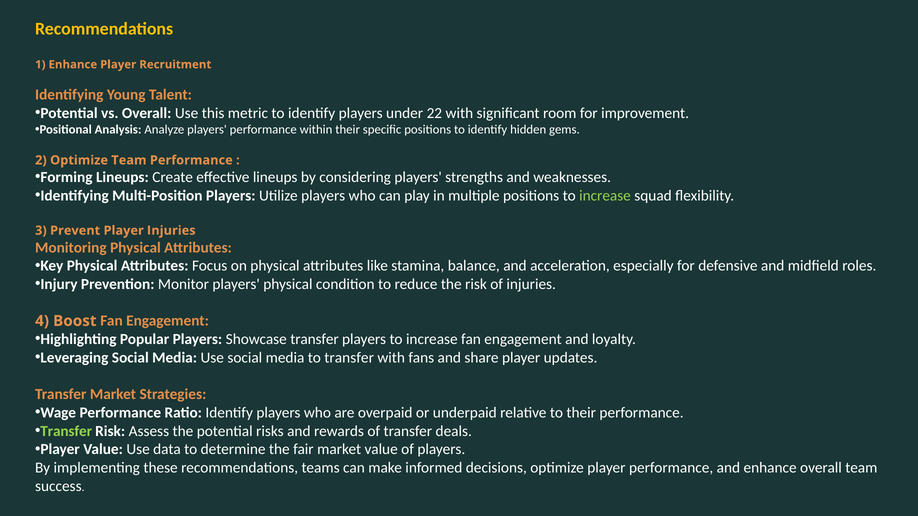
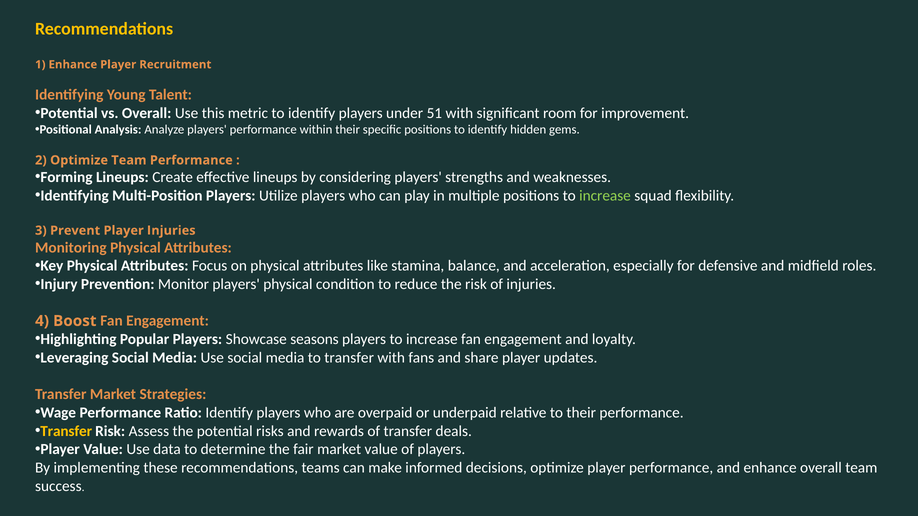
22: 22 -> 51 (434, 113)
Showcase transfer: transfer -> seasons (314, 340)
Transfer colour: light green -> yellow (66, 431)
